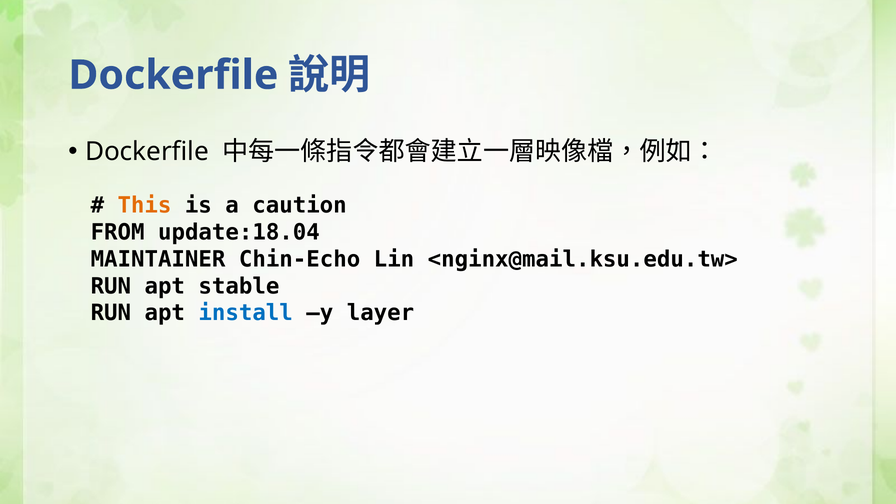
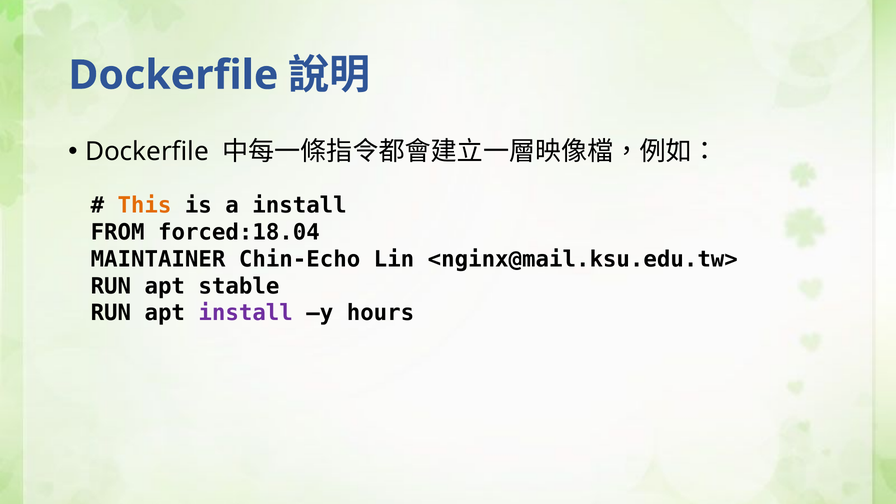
a caution: caution -> install (300, 206)
update:18.04: update:18.04 -> forced:18.04 (239, 232)
install colour: blue -> purple (246, 313)
layer: layer -> hours (380, 313)
